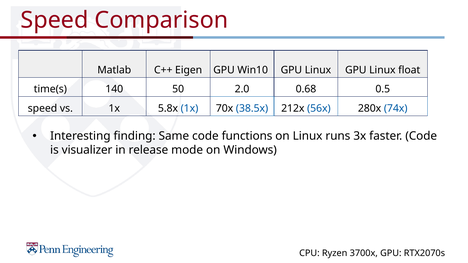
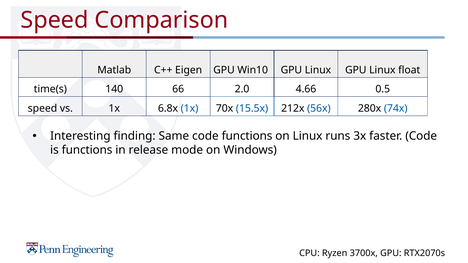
50: 50 -> 66 (178, 89)
0.68: 0.68 -> 4.66 (306, 89)
5.8x: 5.8x -> 6.8x (168, 108)
38.5x: 38.5x -> 15.5x (252, 108)
is visualizer: visualizer -> functions (87, 150)
